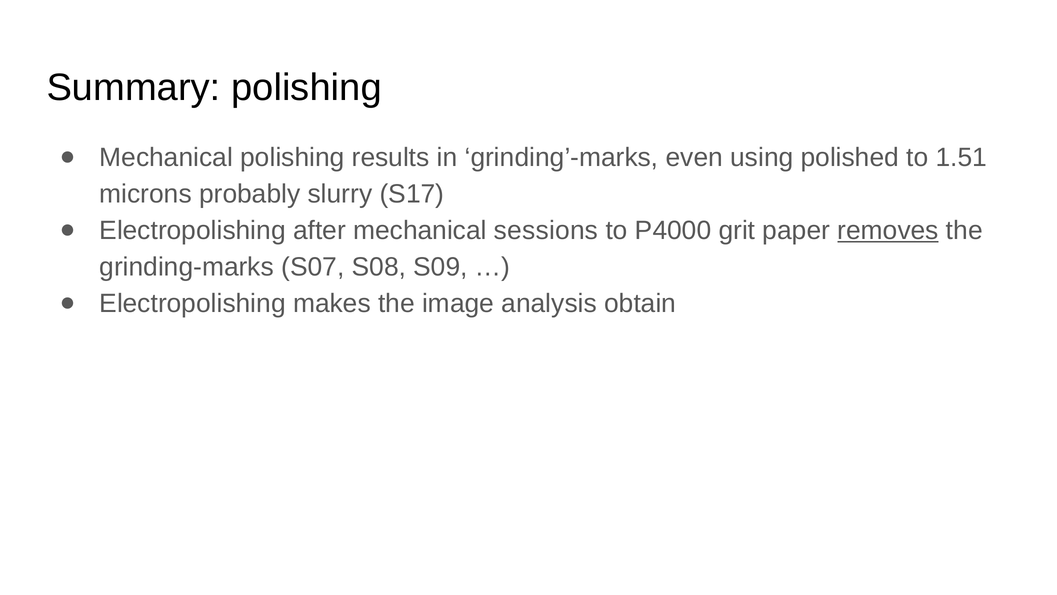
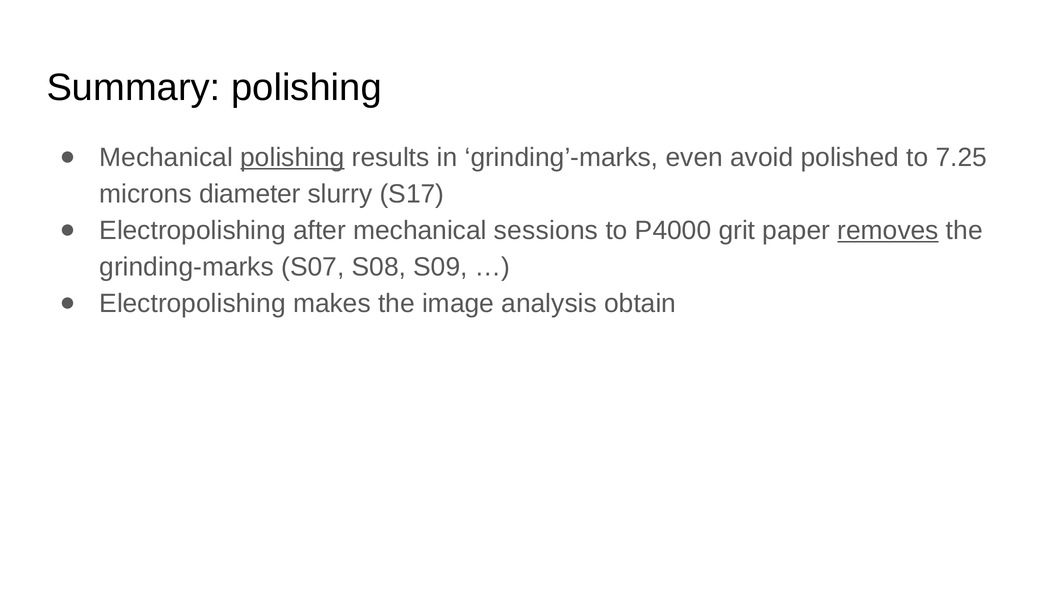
polishing underline: none -> present (292, 157)
using: using -> avoid (762, 157)
1.51: 1.51 -> 7.25 (961, 157)
probably: probably -> diameter (250, 194)
